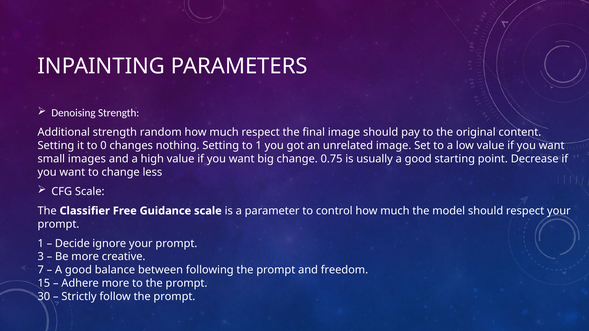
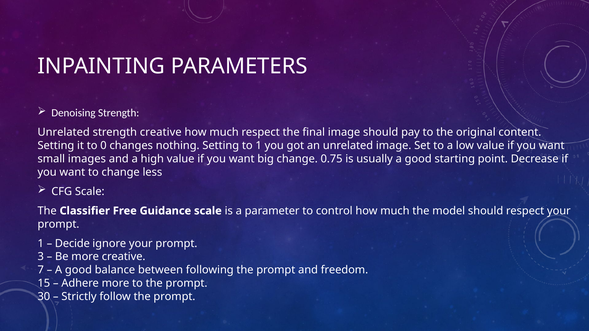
Additional: Additional -> Unrelated (64, 132)
strength random: random -> creative (161, 132)
